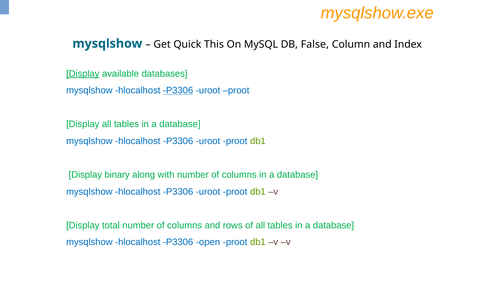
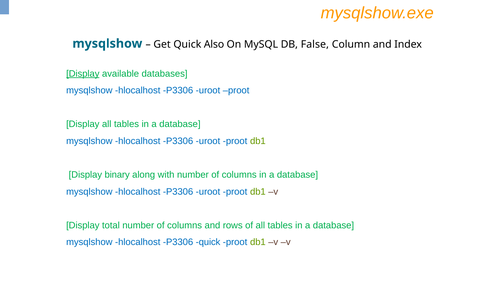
This: This -> Also (214, 44)
P3306 underline: present -> none (178, 91)
P3306 open: open -> quick (208, 242)
